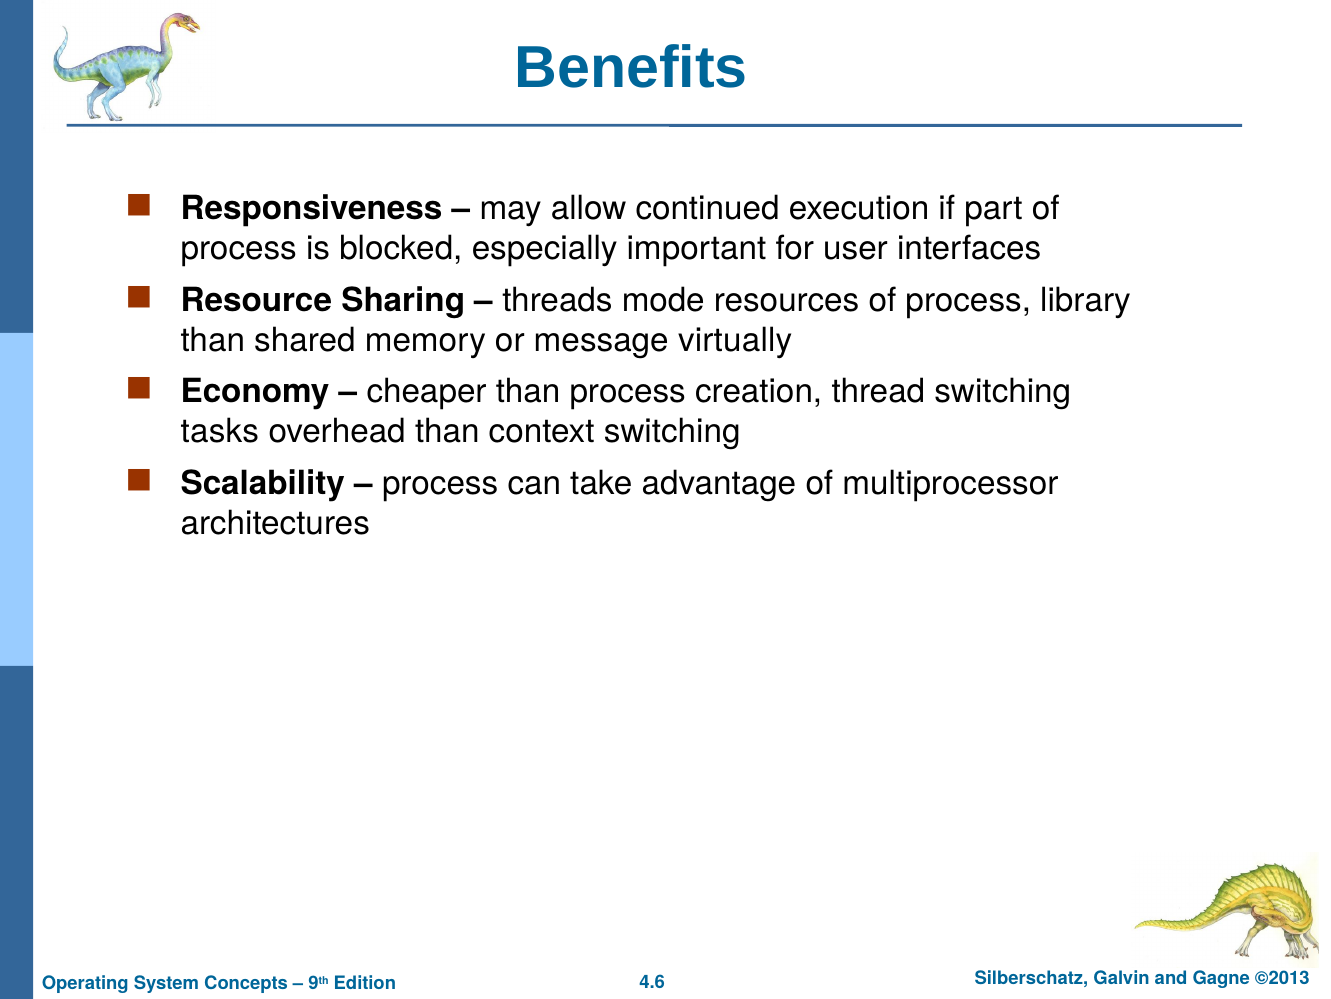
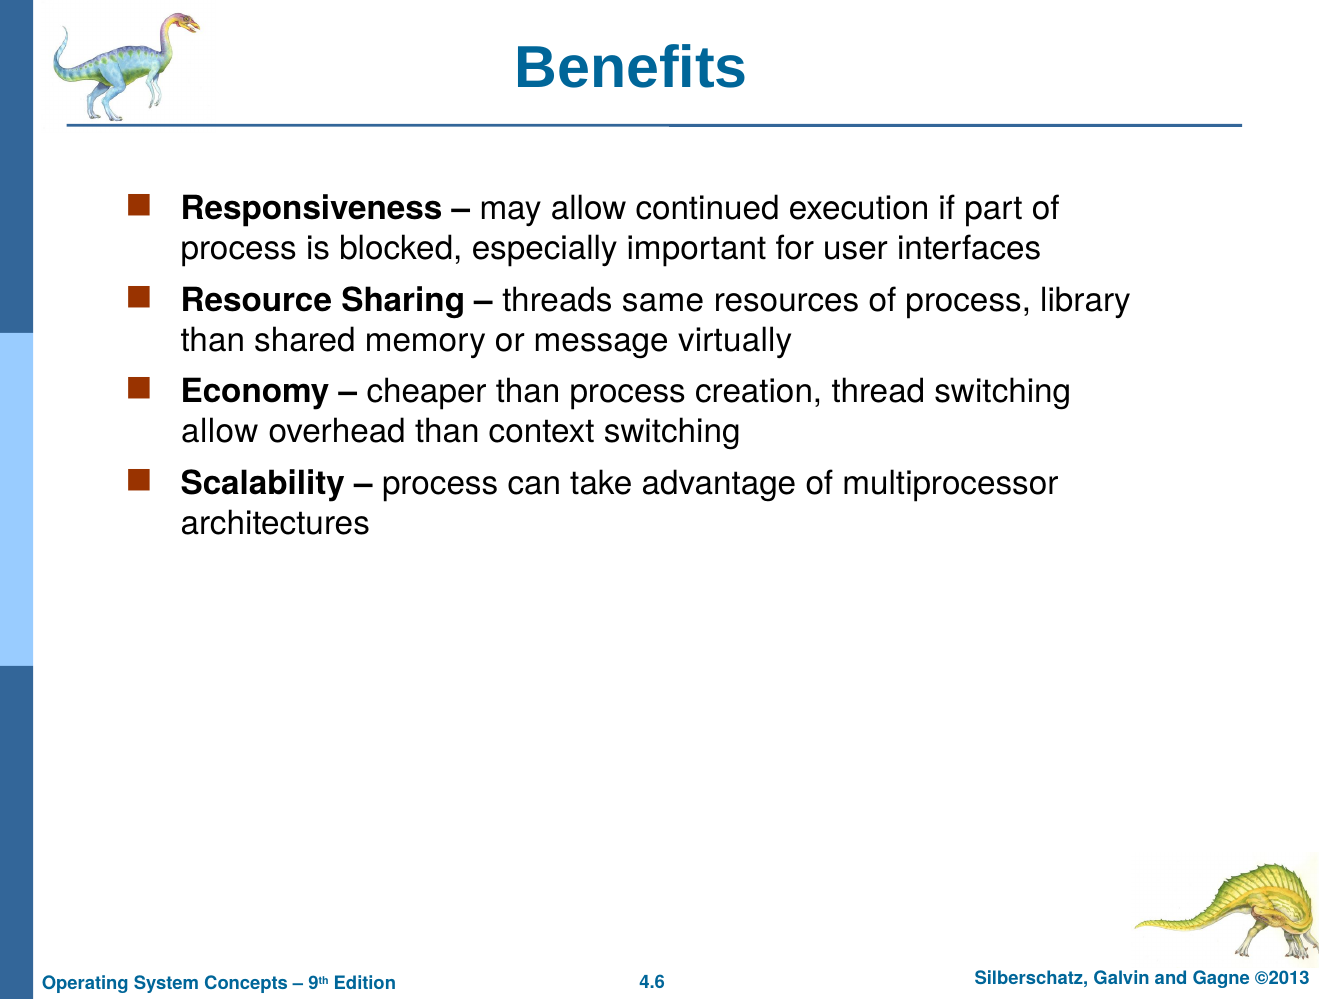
mode: mode -> same (663, 300)
tasks: tasks -> allow (220, 431)
